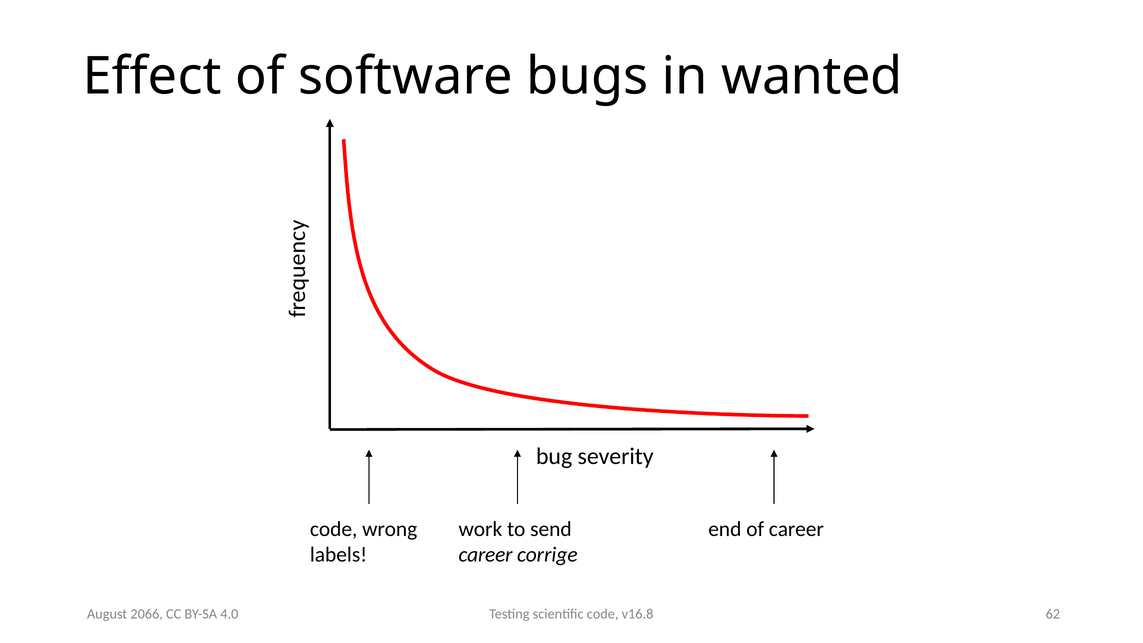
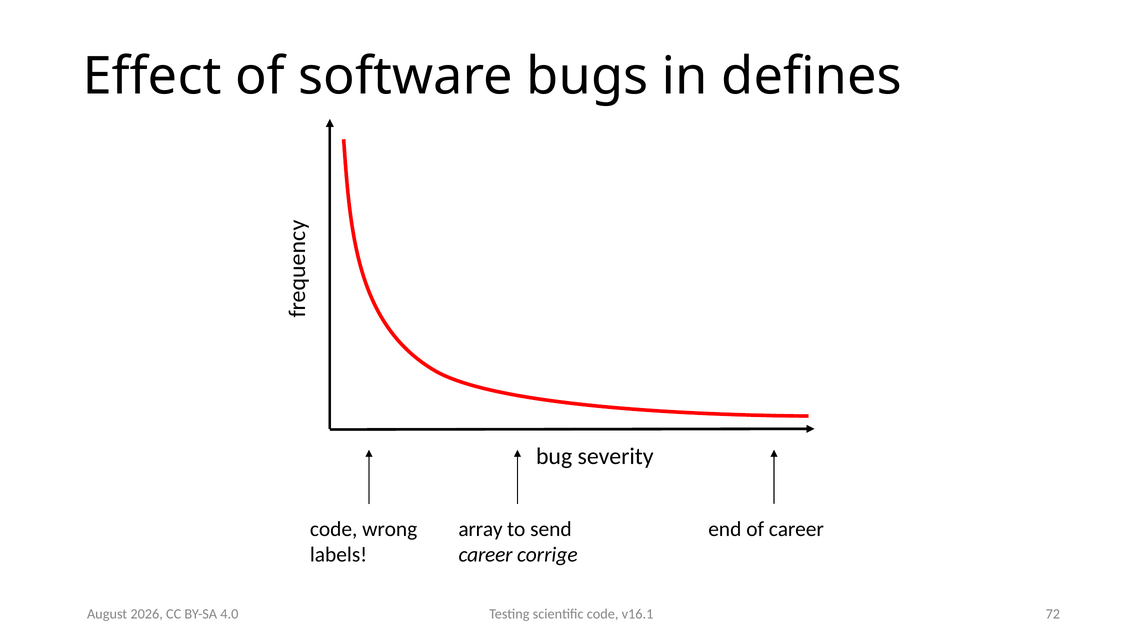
wanted: wanted -> defines (812, 76)
work: work -> array (481, 529)
2066: 2066 -> 2026 (147, 614)
v16.8: v16.8 -> v16.1 (638, 614)
62: 62 -> 72 (1053, 614)
